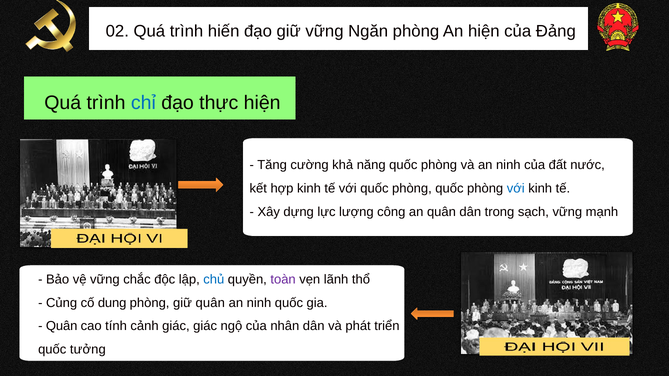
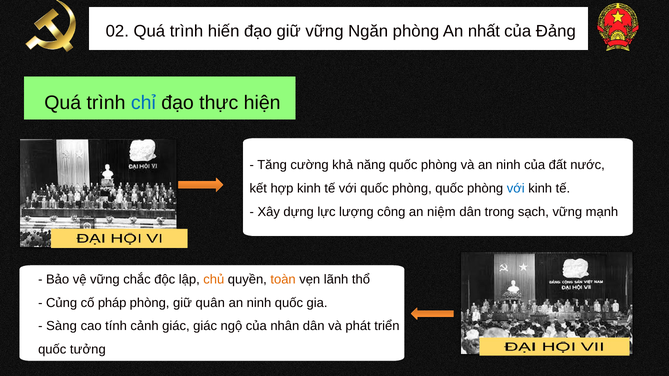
An hiện: hiện -> nhất (484, 31)
an quân: quân -> niệm (441, 212)
chủ colour: blue -> orange (214, 280)
toàn colour: purple -> orange (283, 280)
dung: dung -> pháp (112, 303)
Quân: Quân -> Sàng (62, 326)
